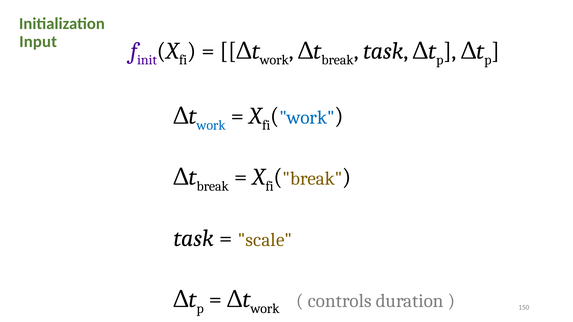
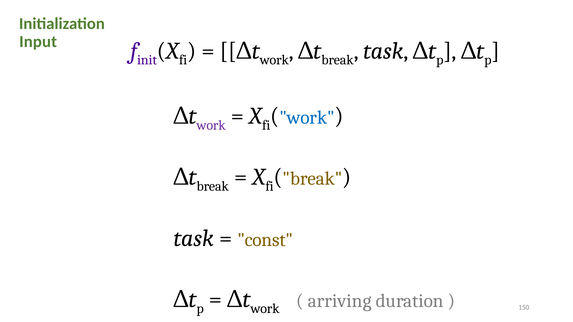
work colour: blue -> purple (211, 125)
scale: scale -> const (265, 240)
controls: controls -> arriving (340, 301)
